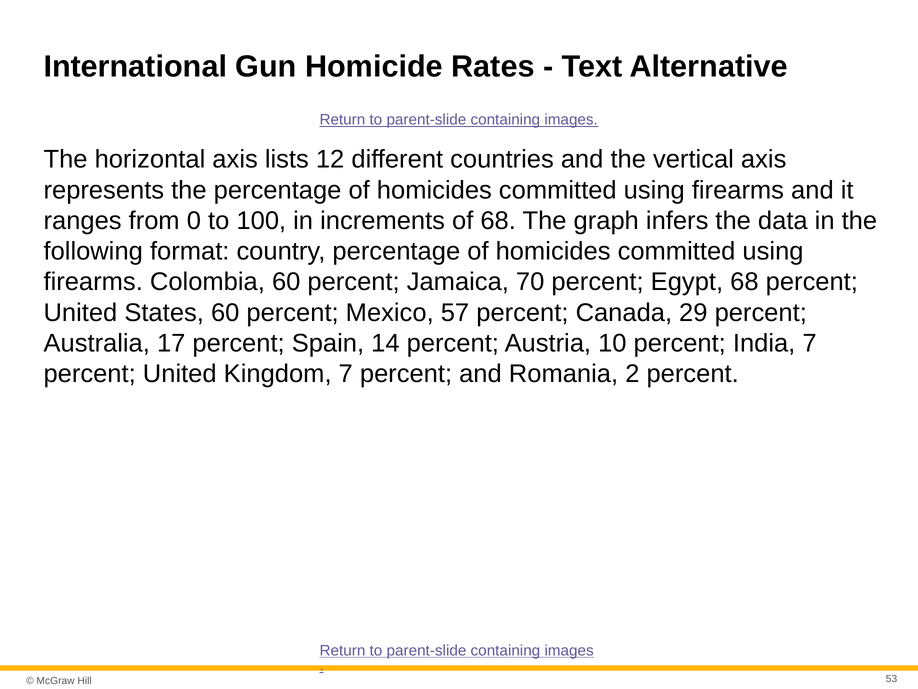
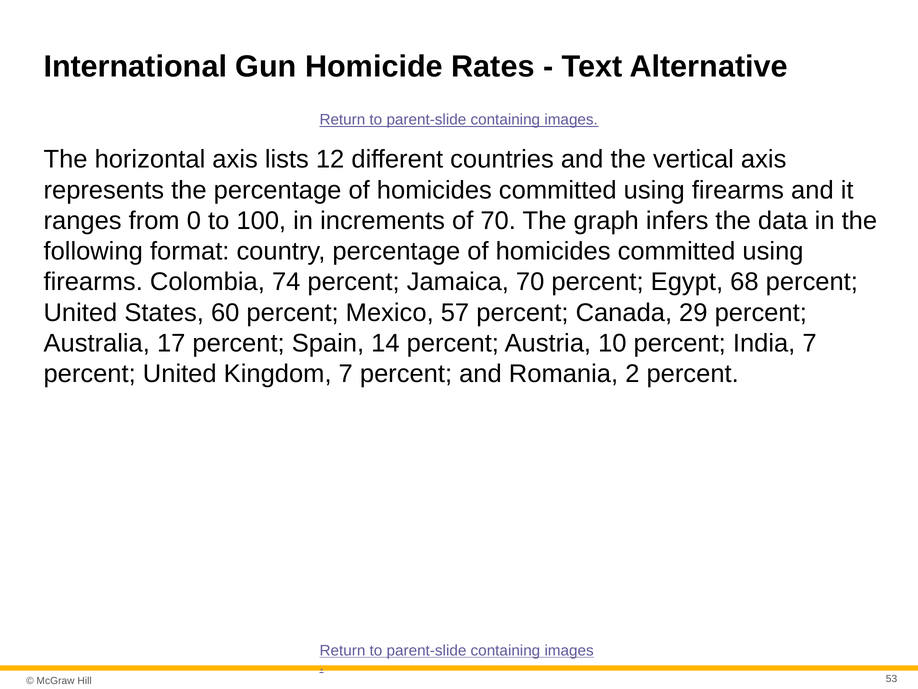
of 68: 68 -> 70 (498, 221)
Colombia 60: 60 -> 74 (286, 282)
